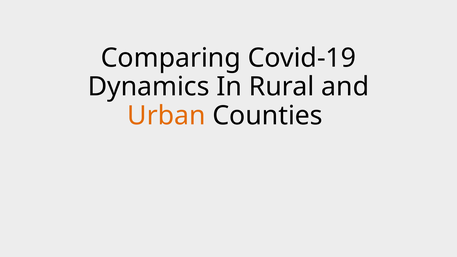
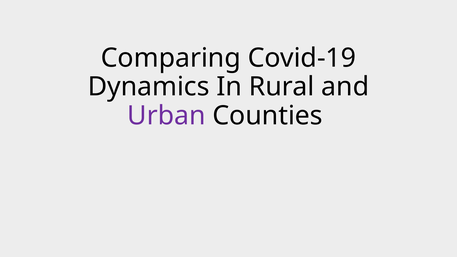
Urban colour: orange -> purple (166, 116)
